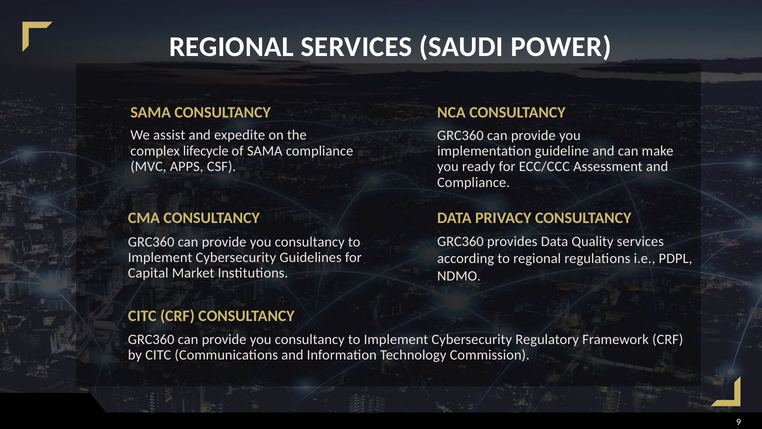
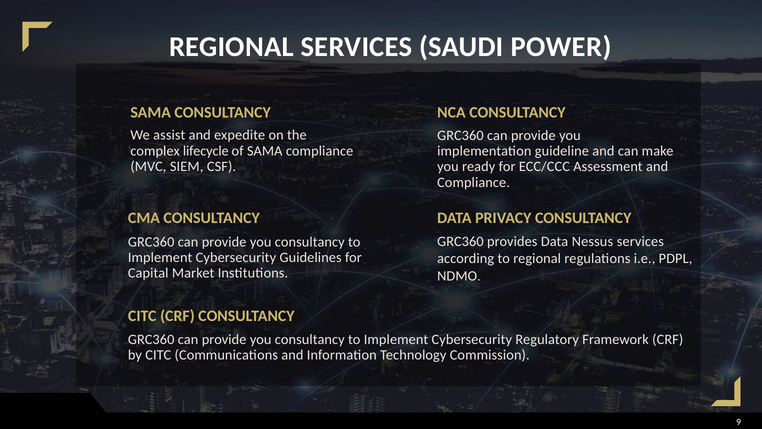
APPS: APPS -> SIEM (187, 166)
Quality: Quality -> Nessus (592, 241)
